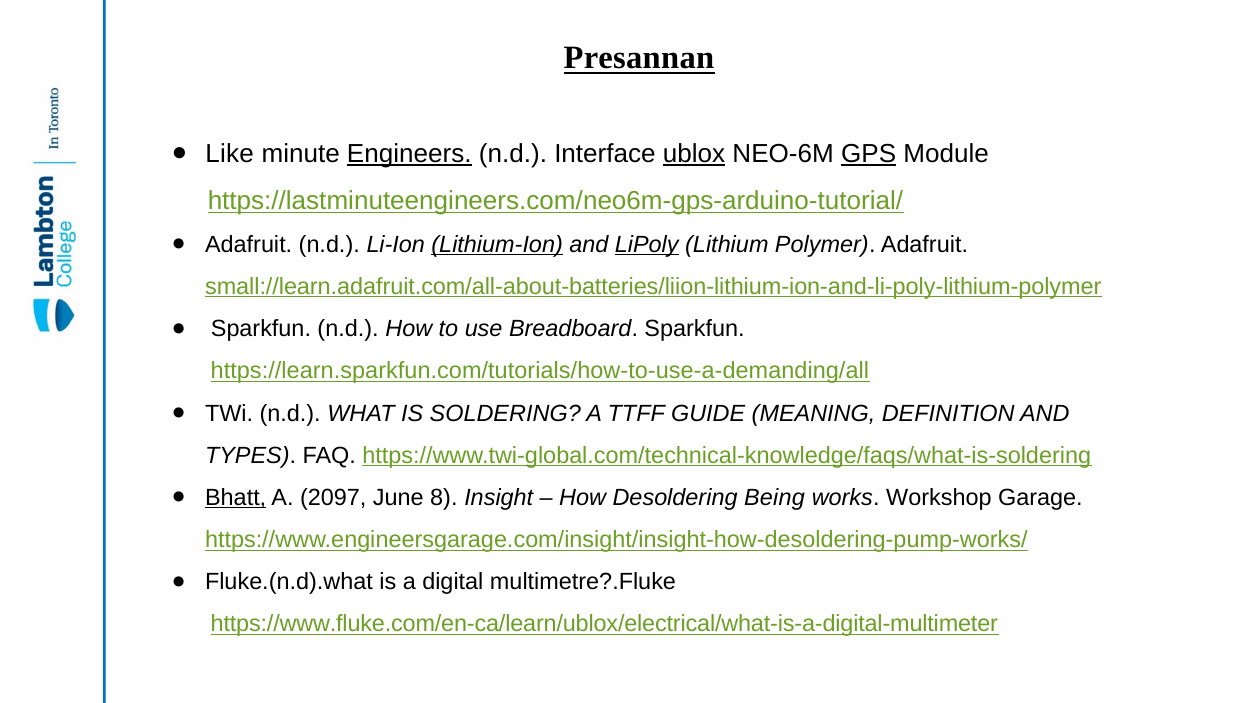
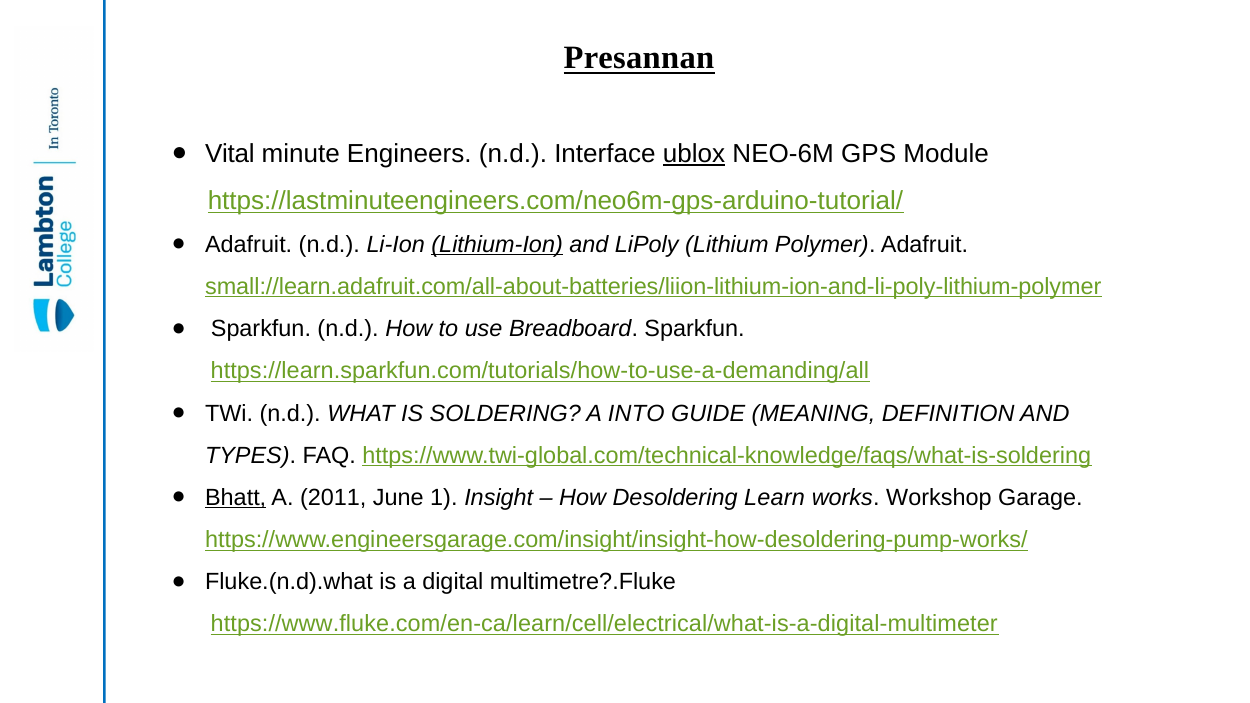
Like: Like -> Vital (230, 154)
Engineers underline: present -> none (409, 154)
GPS underline: present -> none (869, 154)
LiPoly underline: present -> none (647, 244)
TTFF: TTFF -> INTO (636, 413)
2097: 2097 -> 2011 (333, 498)
8: 8 -> 1 (444, 498)
Being: Being -> Learn (775, 498)
https://www.fluke.com/en-ca/learn/ublox/electrical/what-is-a-digital-multimeter: https://www.fluke.com/en-ca/learn/ublox/electrical/what-is-a-digital-multimeter -> https://www.fluke.com/en-ca/learn/cell/electrical/what-is-a-digital-multimeter (604, 624)
